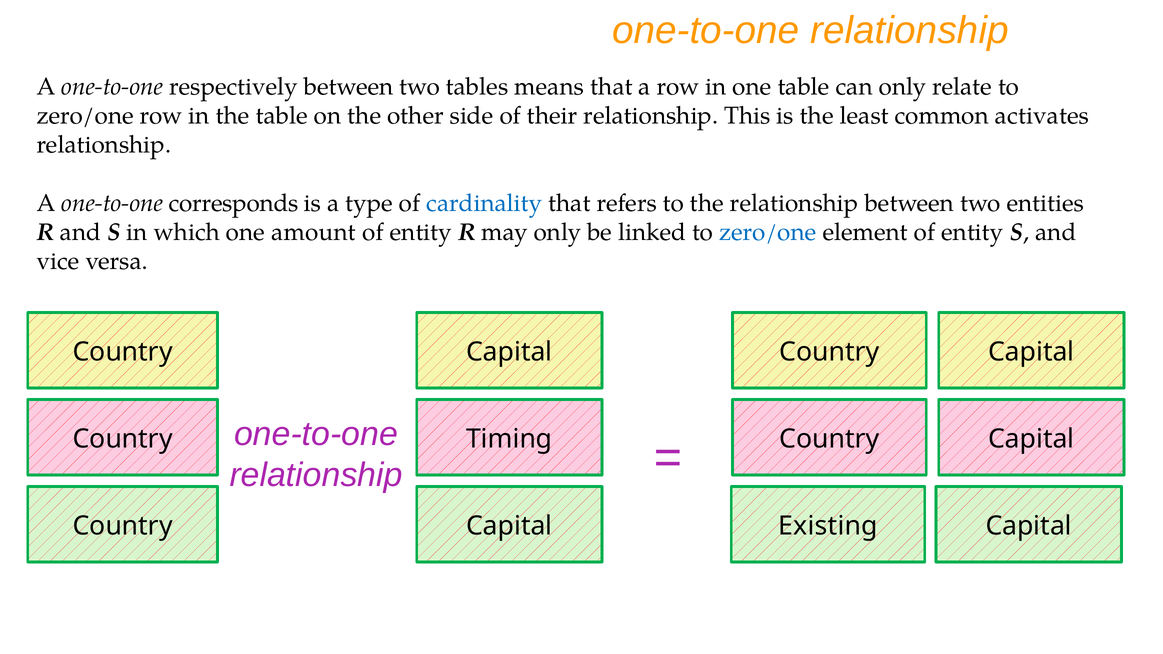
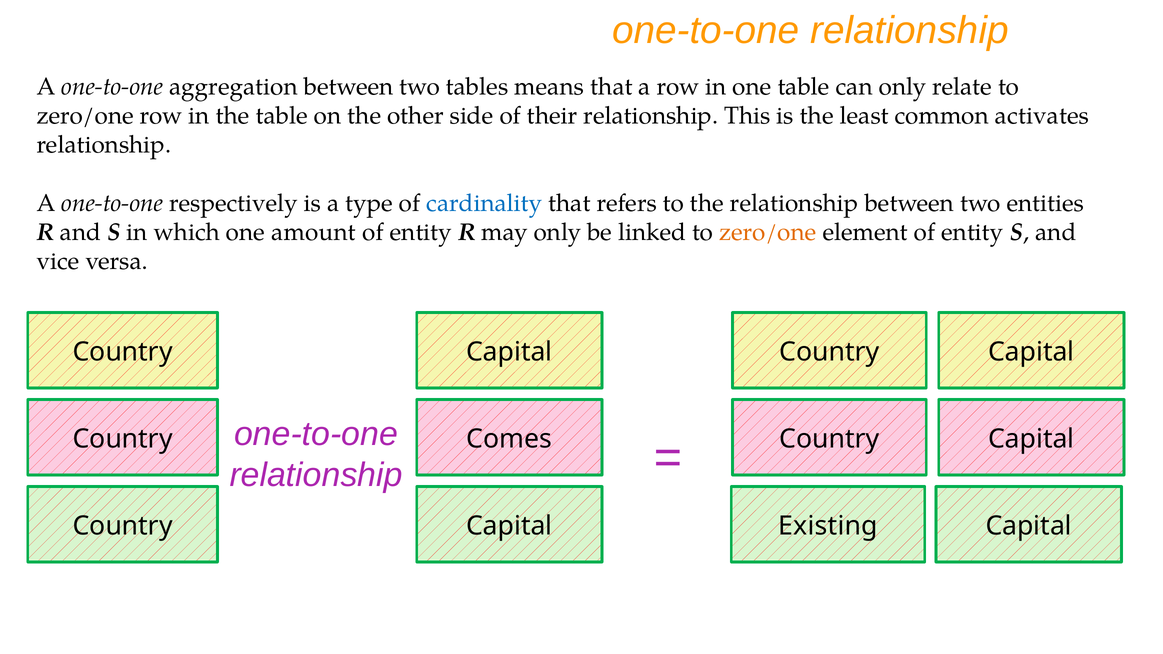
respectively: respectively -> aggregation (234, 87)
corresponds: corresponds -> respectively (234, 203)
zero/one colour: blue -> orange (768, 232)
Timing: Timing -> Comes (509, 439)
